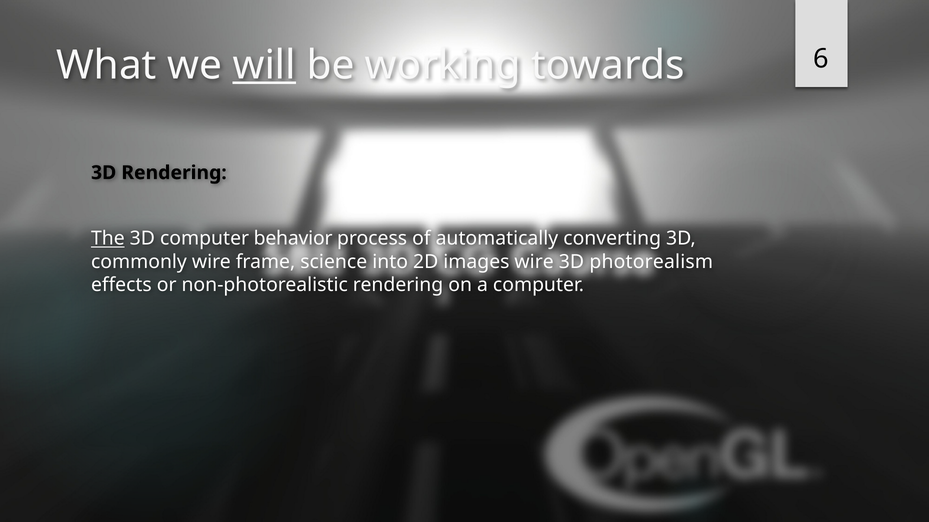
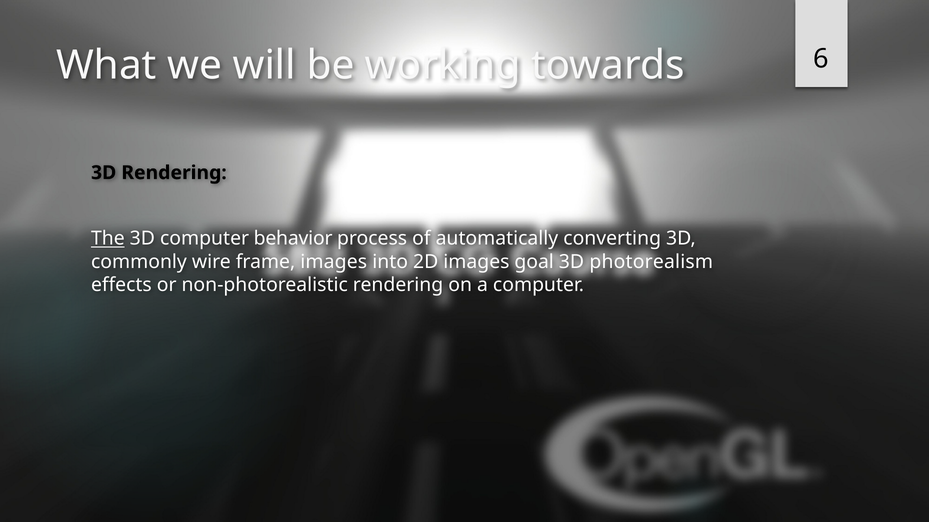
will underline: present -> none (264, 65)
frame science: science -> images (334, 262)
images wire: wire -> goal (534, 262)
